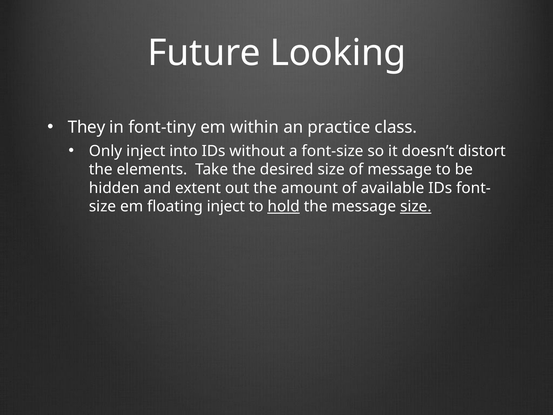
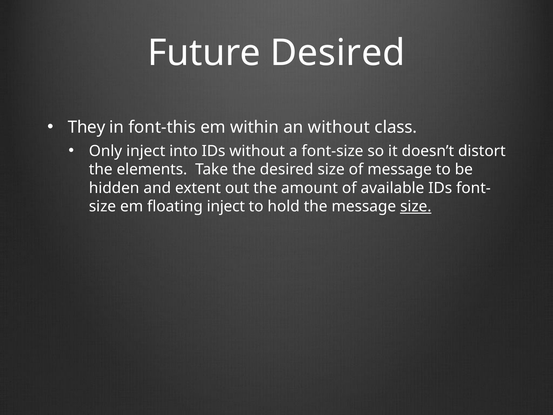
Future Looking: Looking -> Desired (338, 53)
font-tiny: font-tiny -> font-this (162, 127)
an practice: practice -> without (339, 127)
hold underline: present -> none (284, 206)
